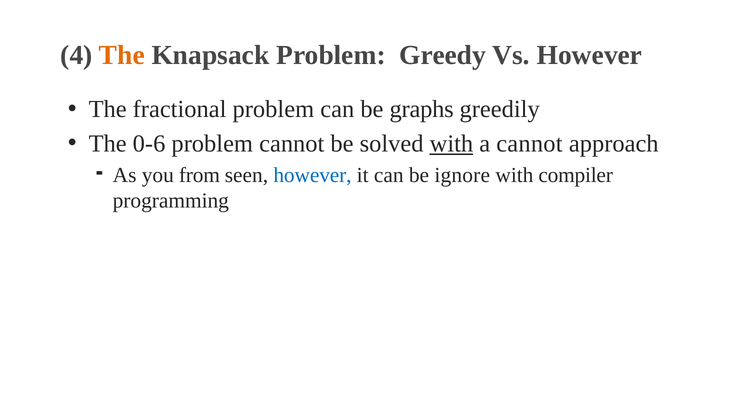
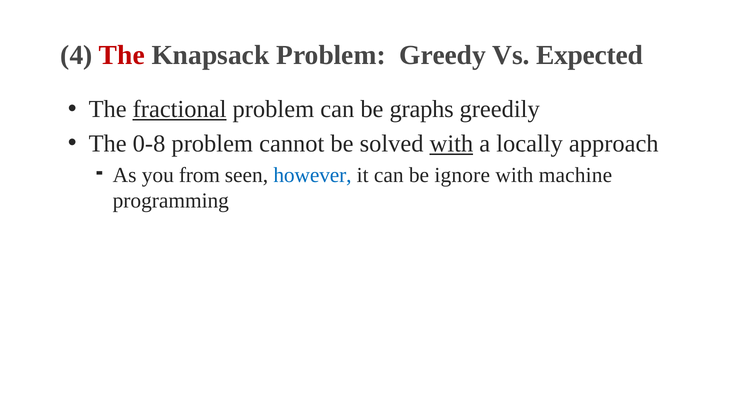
The colour: orange -> red (122, 55)
Vs However: However -> Expected (590, 55)
fractional underline: none -> present (180, 109)
0-6: 0-6 -> 0-8 (149, 144)
a cannot: cannot -> locally (530, 144)
compiler: compiler -> machine (575, 175)
